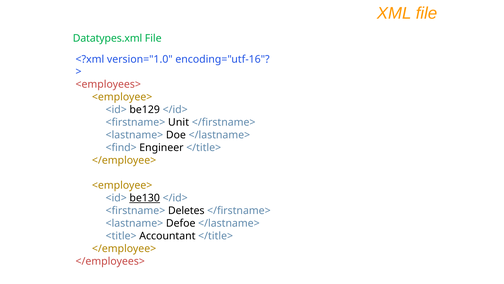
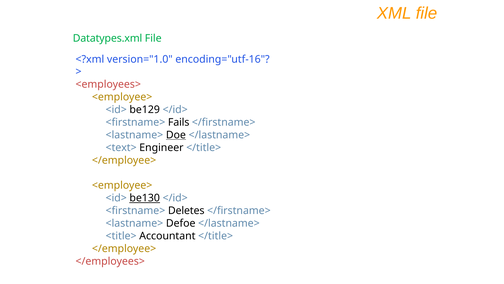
Unit: Unit -> Fails (179, 122)
Doe underline: none -> present (176, 135)
<find>: <find> -> <text> (121, 147)
